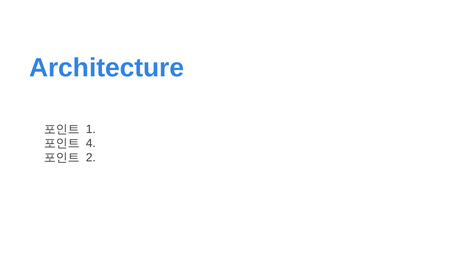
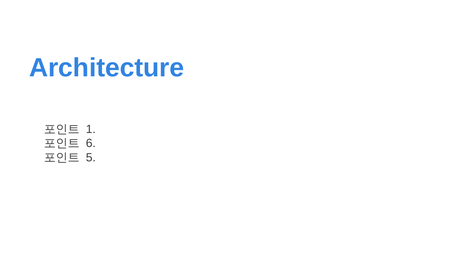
4: 4 -> 6 (91, 143)
2: 2 -> 5 (91, 158)
